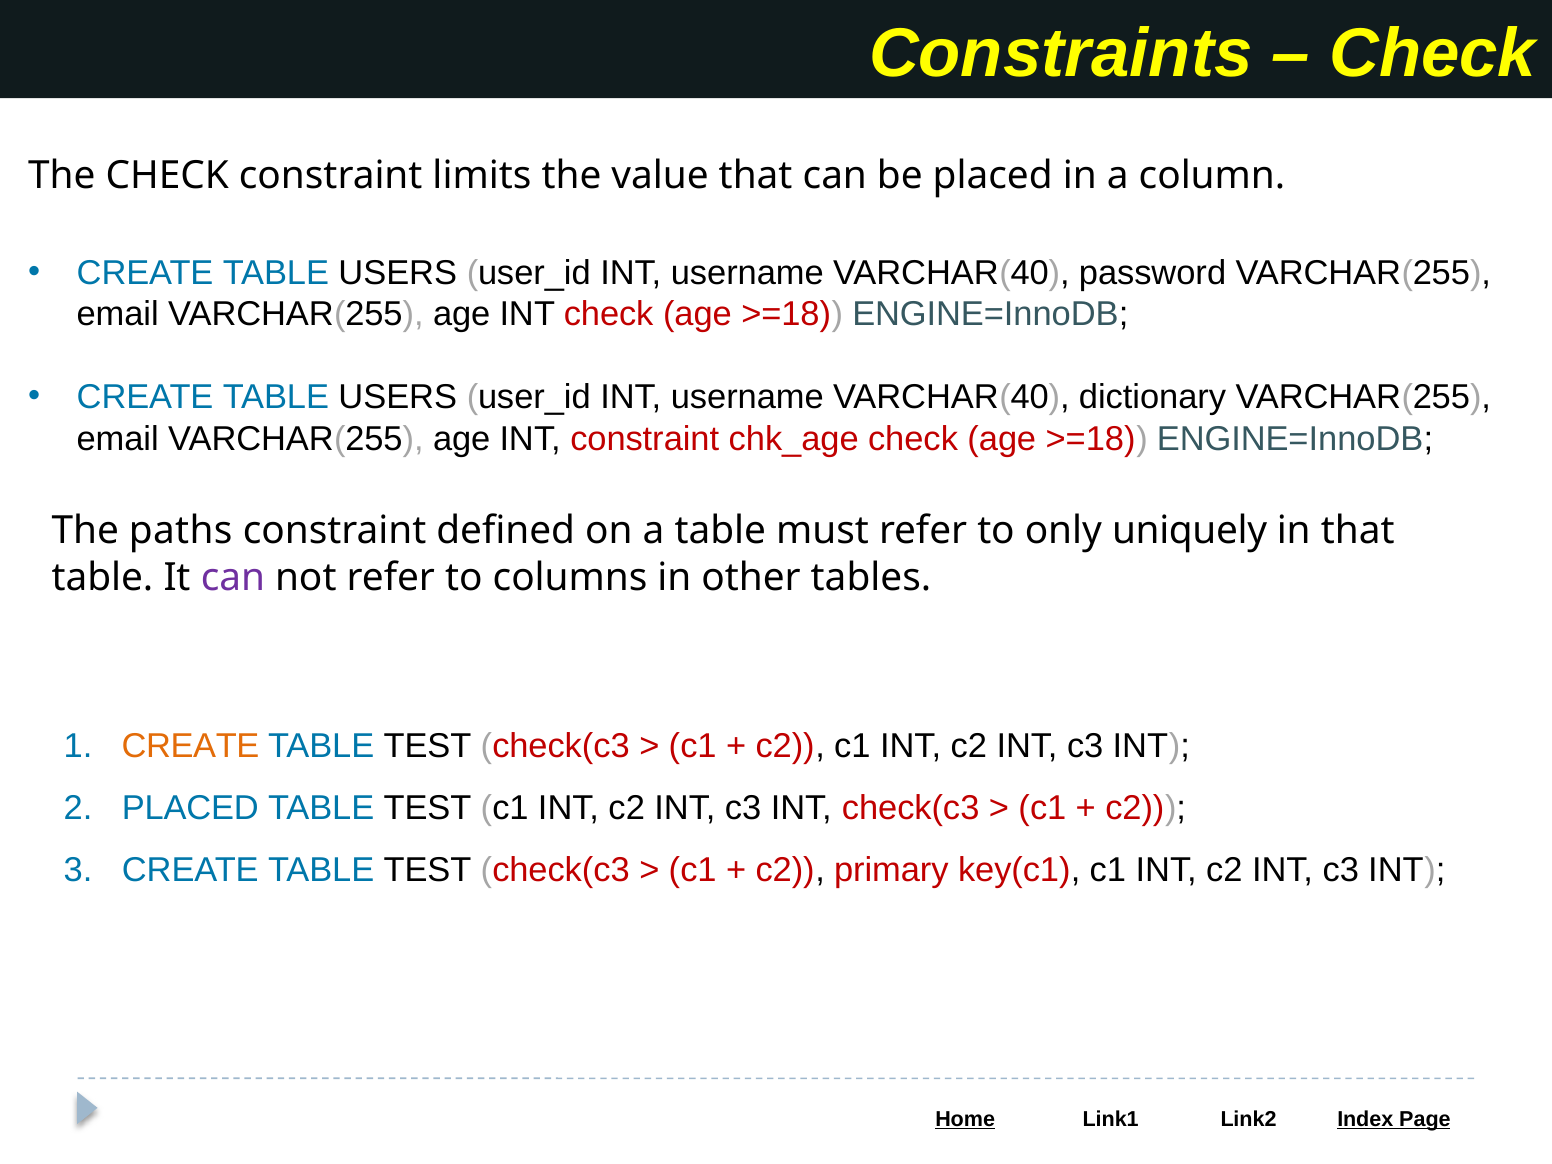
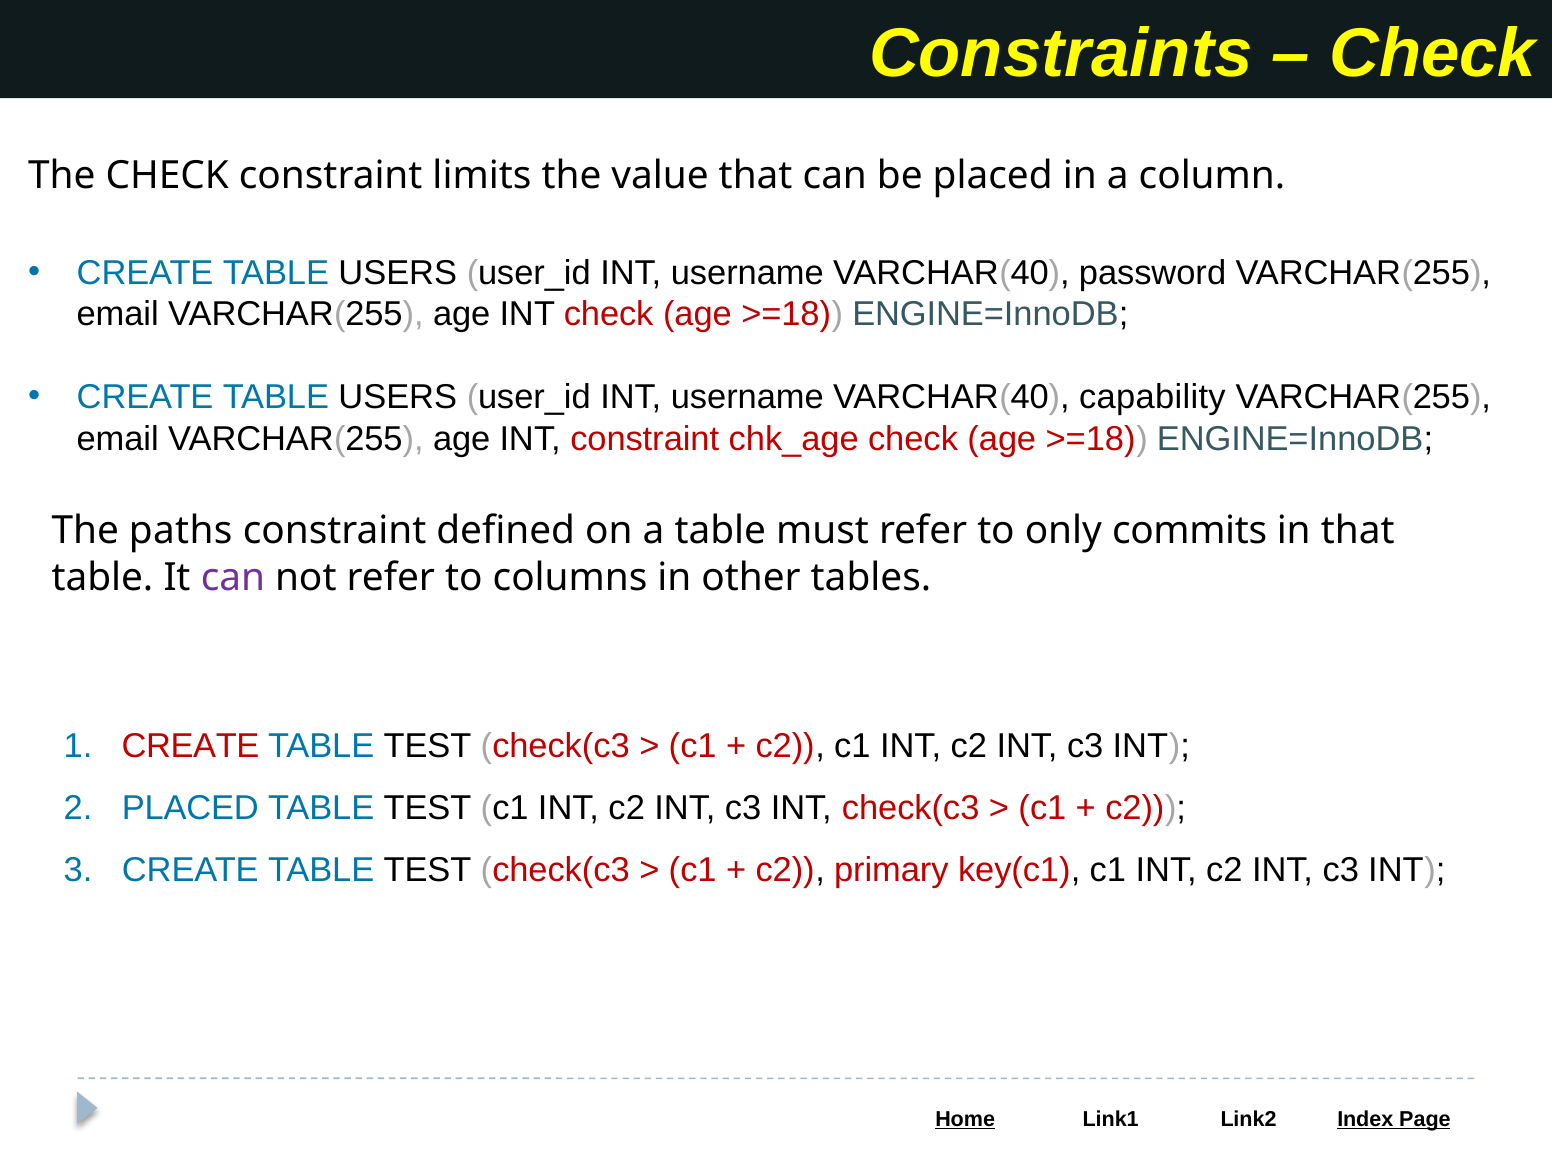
dictionary: dictionary -> capability (1152, 397)
uniquely: uniquely -> commits (1190, 531)
CREATE colour: orange -> red (190, 746)
